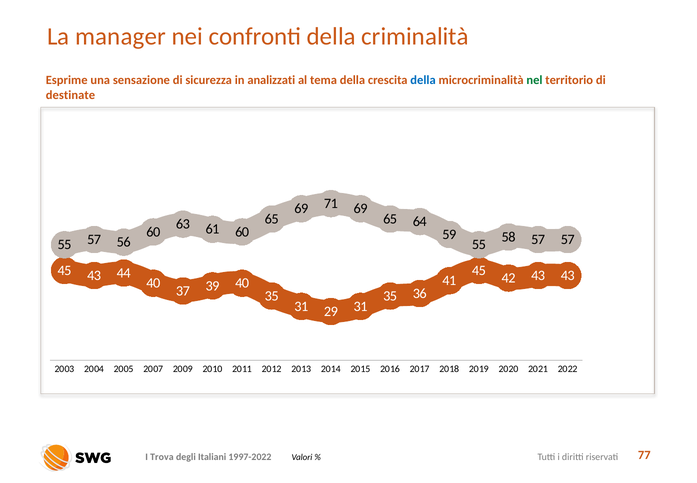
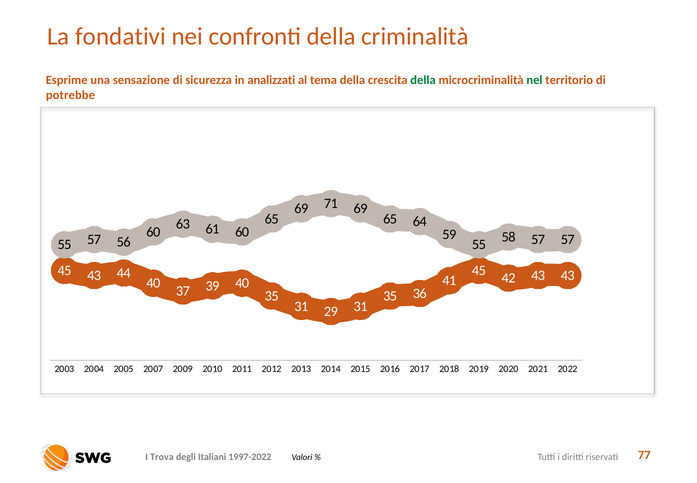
manager: manager -> fondativi (121, 36)
della colour: blue -> green (423, 80)
destinate: destinate -> potrebbe (70, 95)
